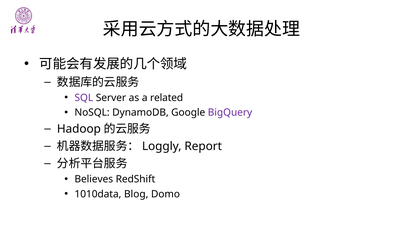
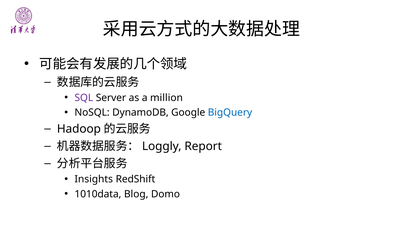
related: related -> million (167, 98)
BigQuery colour: purple -> blue (230, 112)
Believes: Believes -> Insights (94, 179)
